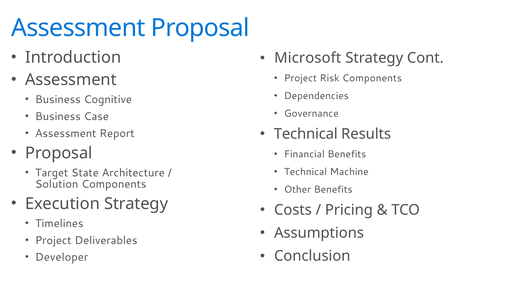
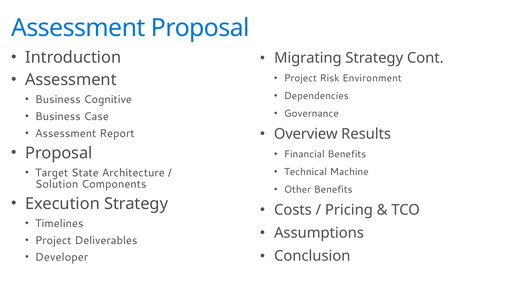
Microsoft: Microsoft -> Migrating (308, 58)
Risk Components: Components -> Environment (372, 78)
Technical: Technical -> Overview (306, 134)
